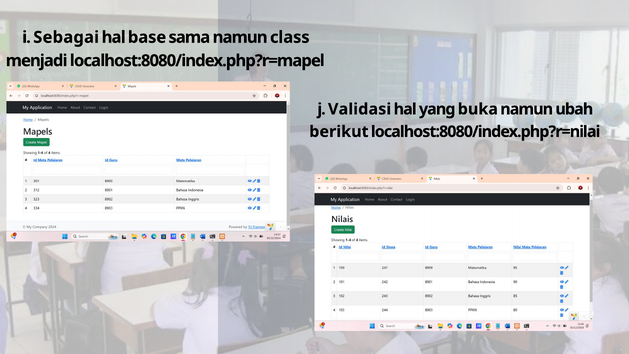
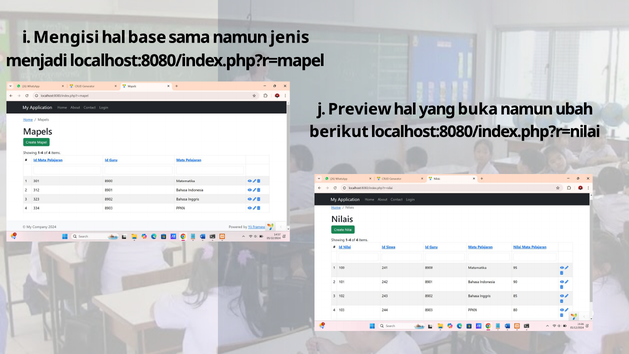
Sebagai: Sebagai -> Mengisi (66, 37)
class: class -> jenis (290, 37)
Validasi: Validasi -> Preview (360, 109)
